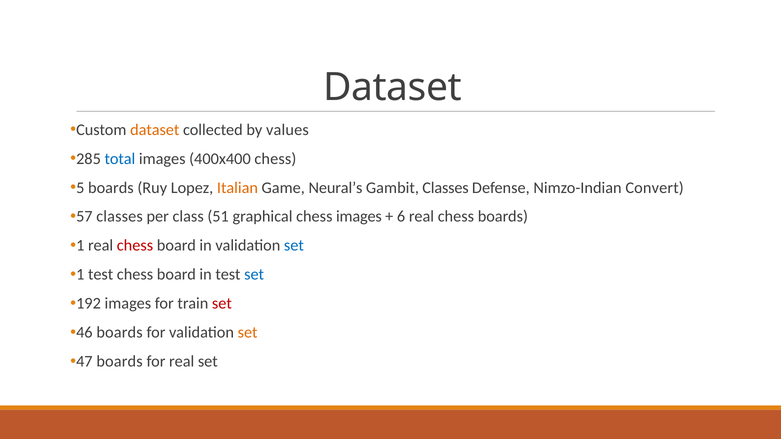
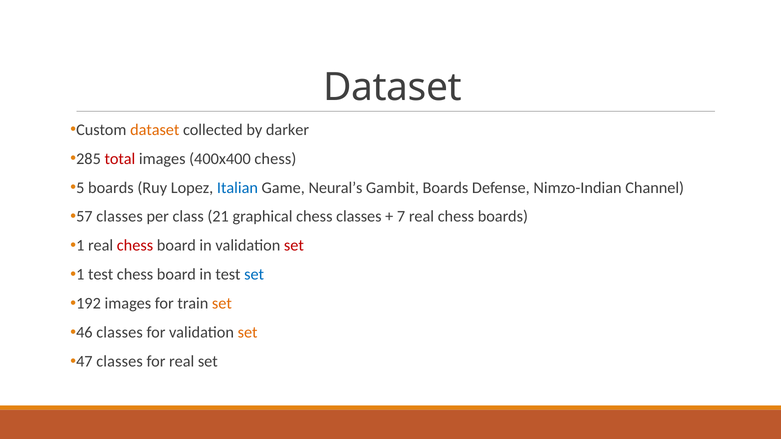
values: values -> darker (288, 130)
total colour: blue -> red (120, 159)
Italian colour: orange -> blue (237, 188)
Gambit Classes: Classes -> Boards (445, 188)
Convert: Convert -> Channel (655, 188)
51: 51 -> 21 (218, 217)
chess images: images -> classes (359, 217)
6: 6 -> 7 (401, 217)
set colour: blue -> red (294, 246)
set colour: red -> orange (222, 304)
boards: boards -> classes (120, 333)
boards: boards -> classes (120, 362)
